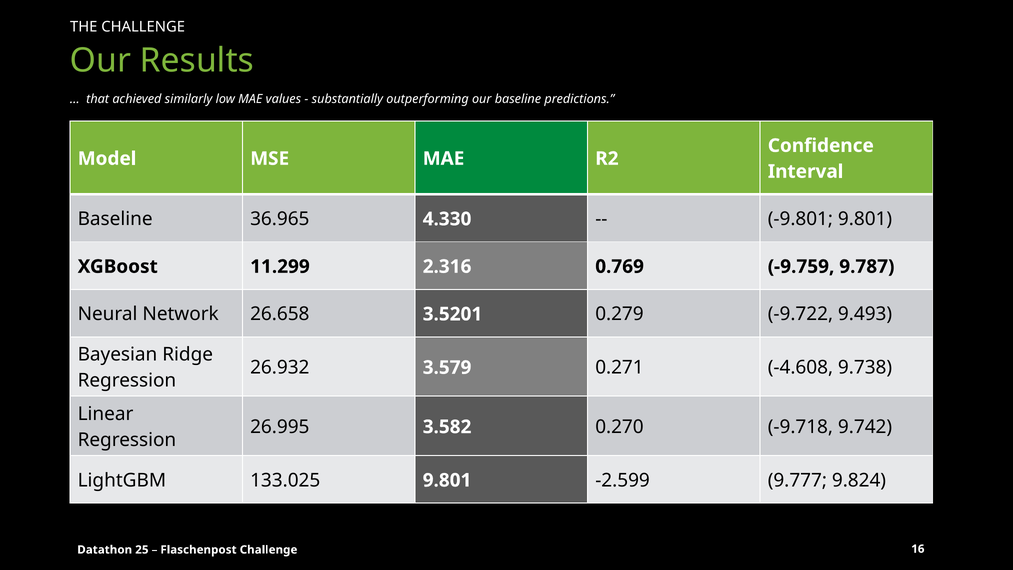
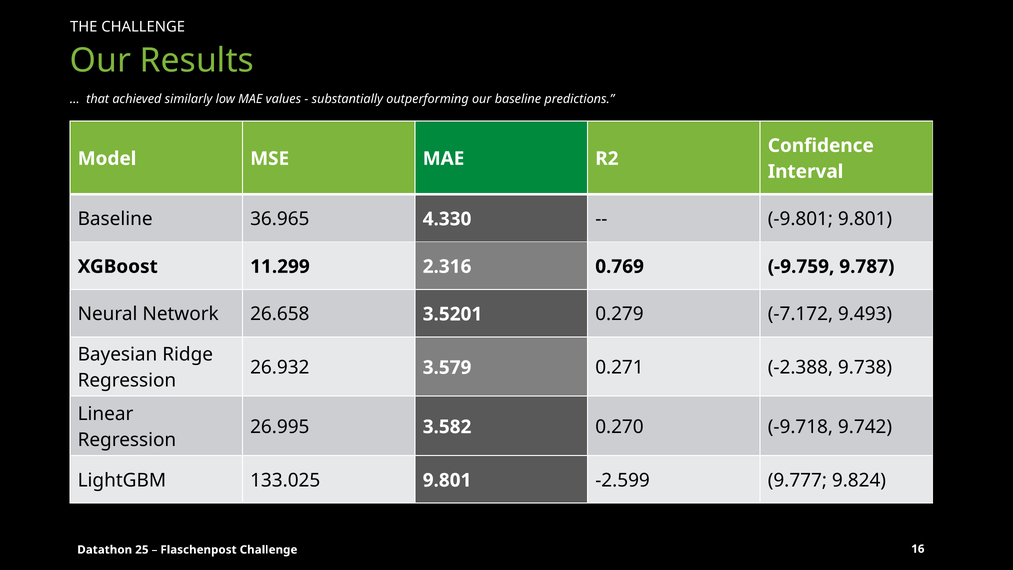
-9.722: -9.722 -> -7.172 (800, 314)
-4.608: -4.608 -> -2.388 (800, 367)
